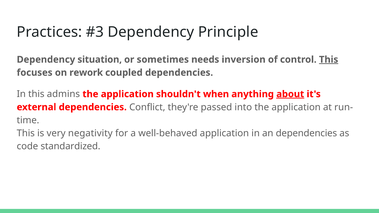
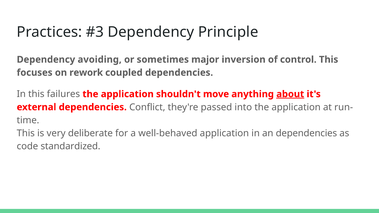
situation: situation -> avoiding (100, 60)
needs: needs -> major (205, 60)
This underline: present -> none (329, 60)
admins: admins -> failures (63, 94)
when: when -> move (216, 94)
negativity: negativity -> deliberate (90, 133)
